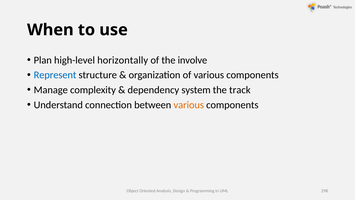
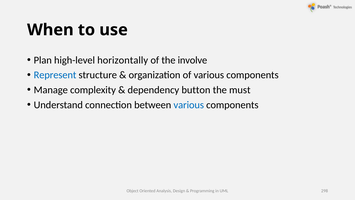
system: system -> button (196, 90)
track: track -> must (240, 90)
various colour: orange -> blue (189, 105)
